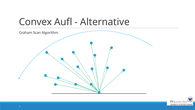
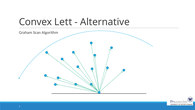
Aufl: Aufl -> Lett (63, 22)
